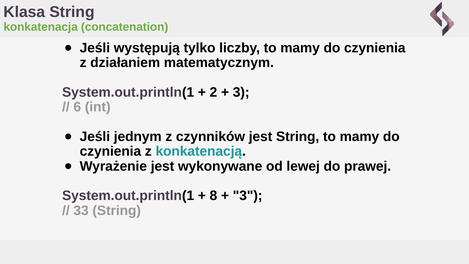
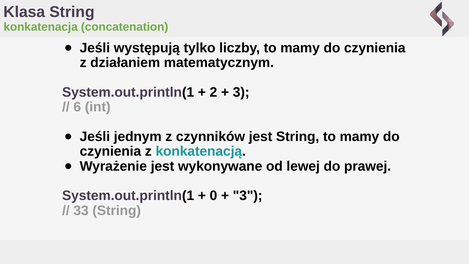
8: 8 -> 0 (213, 196)
